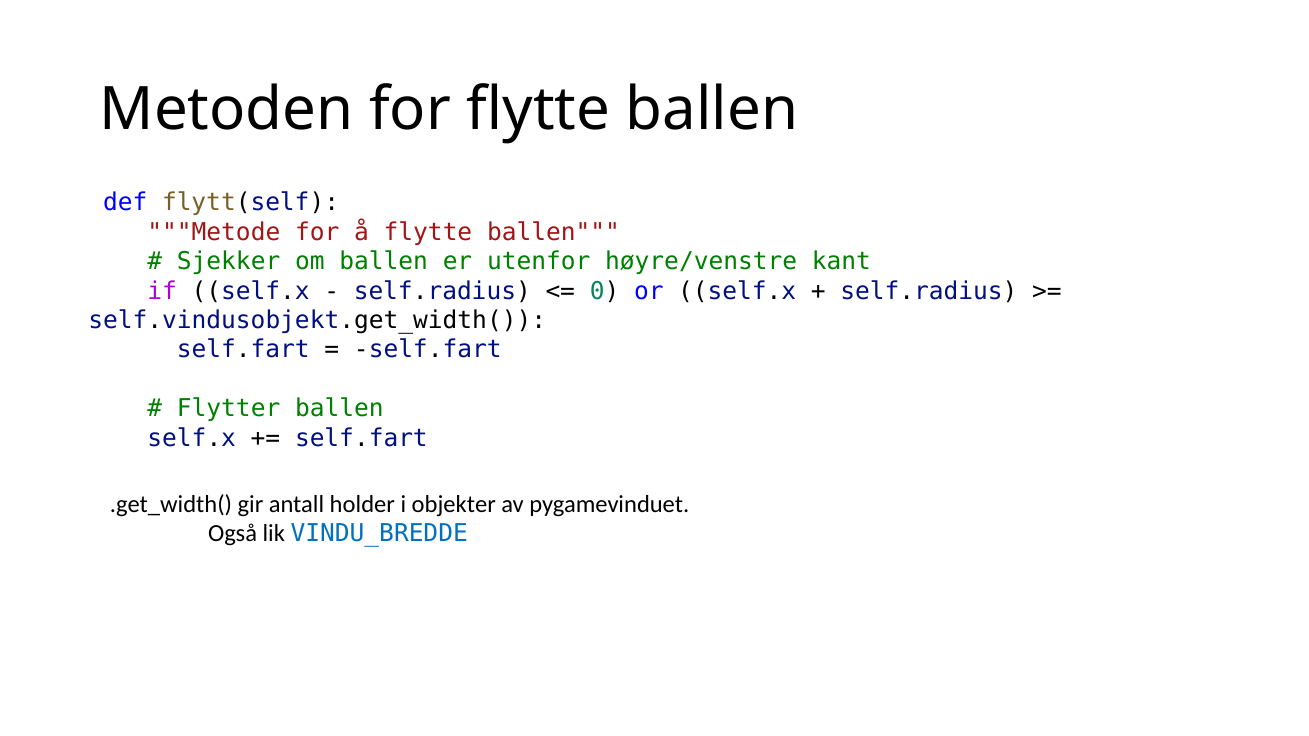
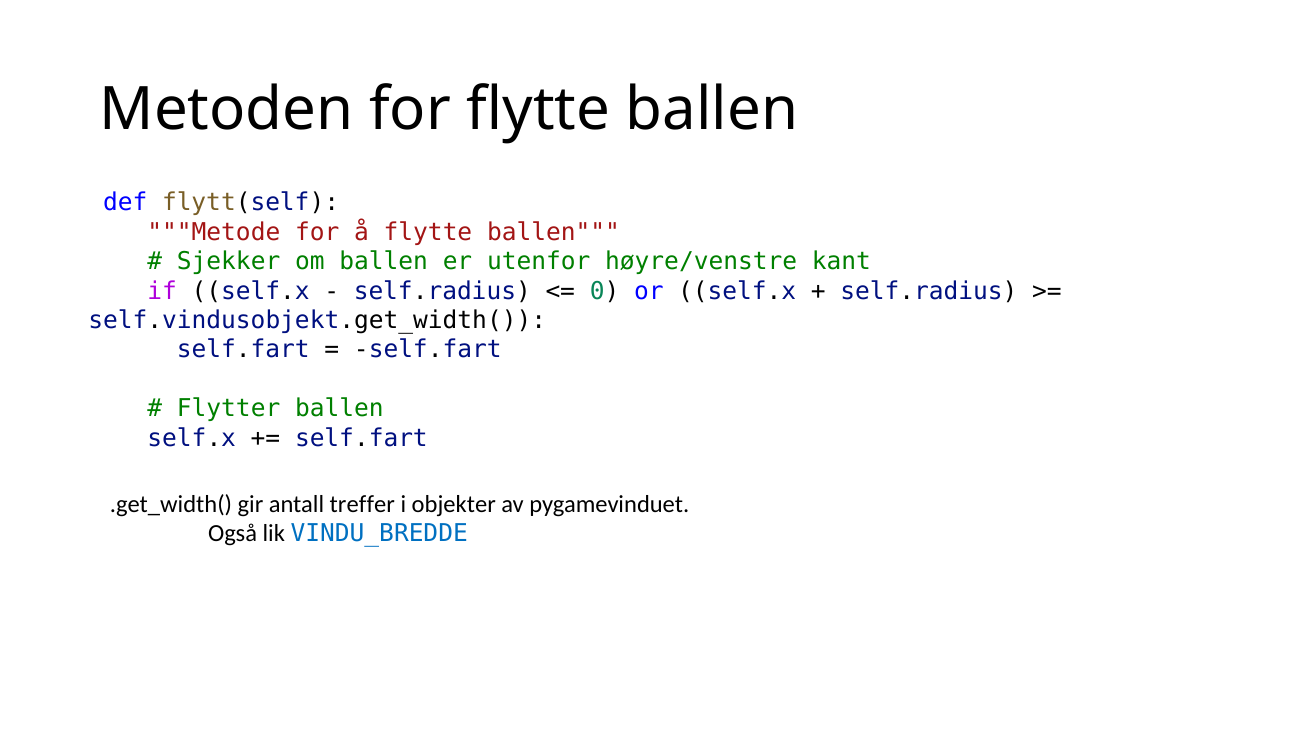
holder: holder -> treffer (362, 505)
